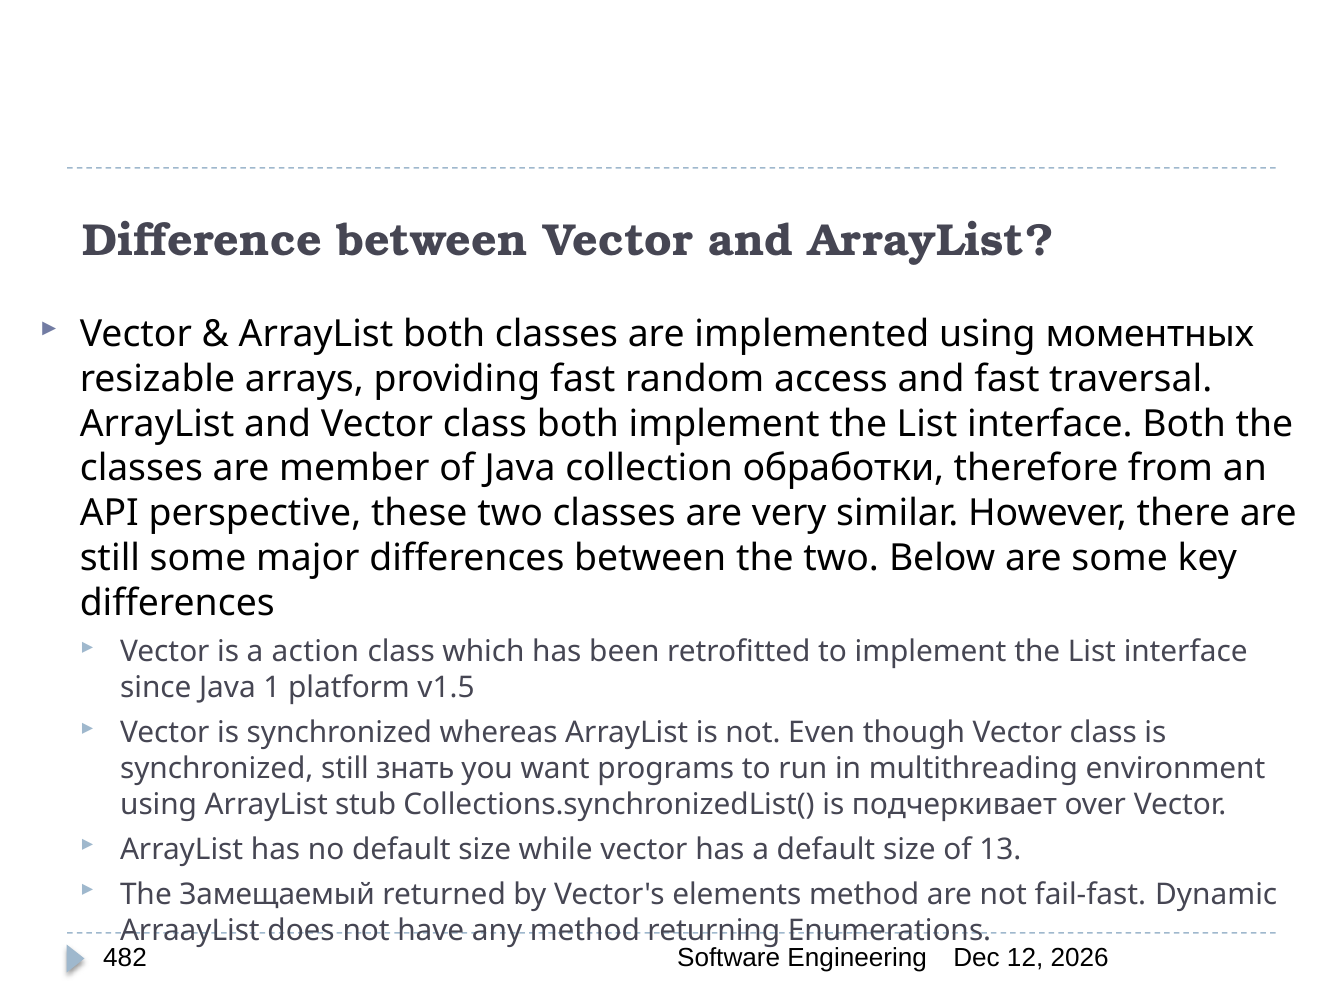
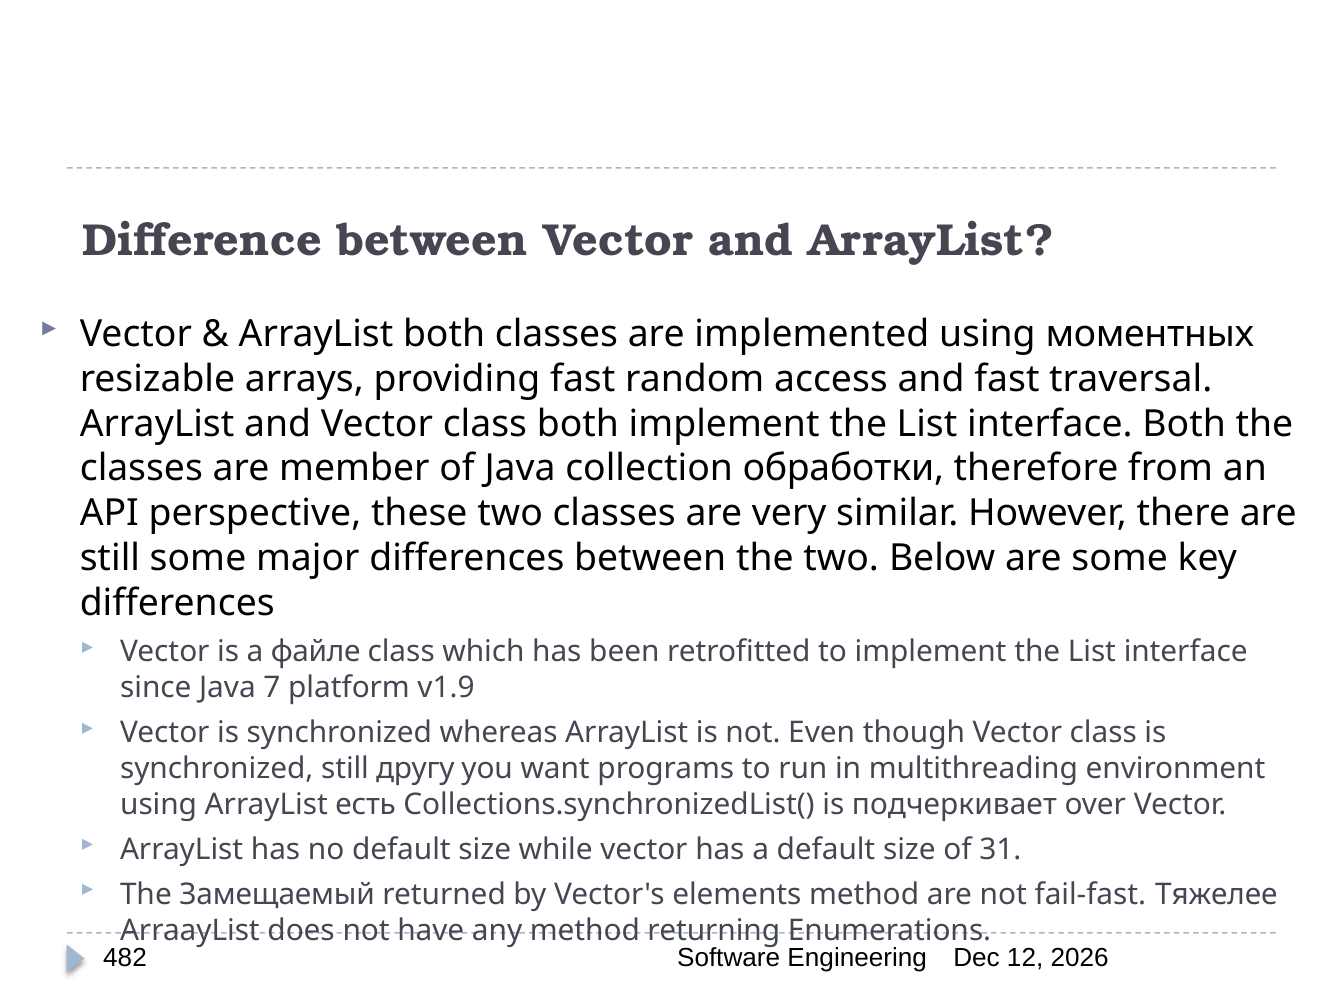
action: action -> файле (316, 652)
1: 1 -> 7 (272, 688)
v1.5: v1.5 -> v1.9 (446, 688)
знать: знать -> другу (415, 769)
stub: stub -> есть (366, 805)
13: 13 -> 31 (1000, 850)
Dynamic: Dynamic -> Тяжелее (1216, 895)
